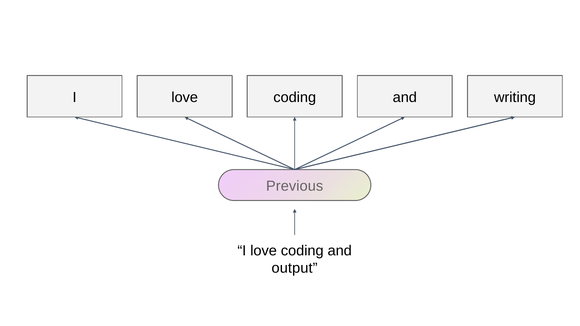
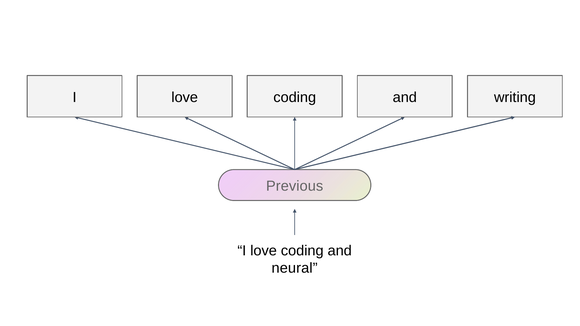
output: output -> neural (295, 268)
